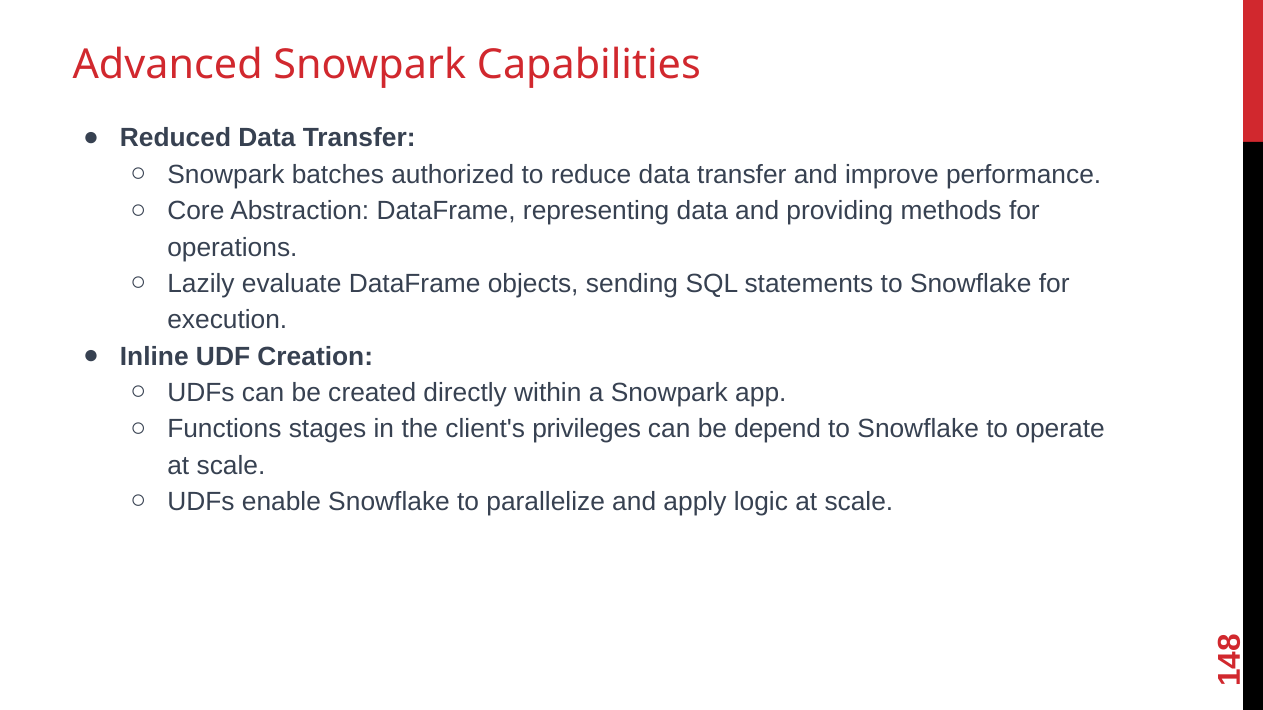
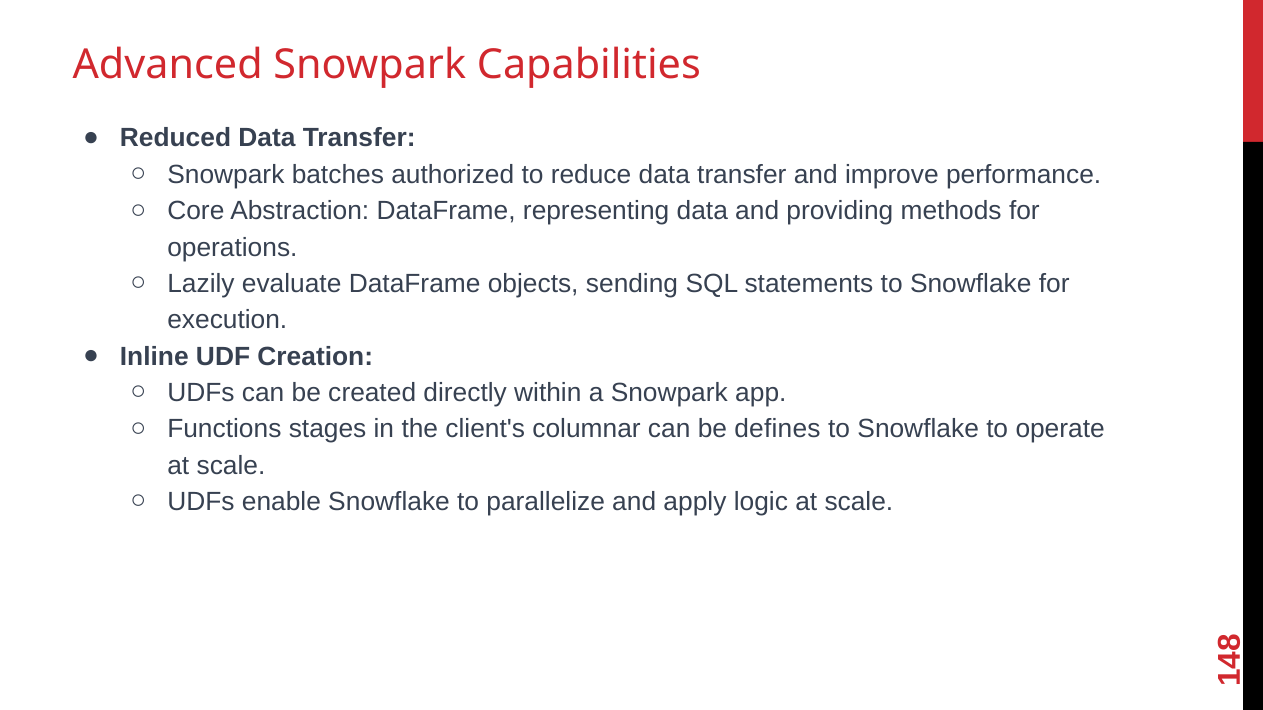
privileges: privileges -> columnar (587, 429)
depend: depend -> defines (777, 429)
